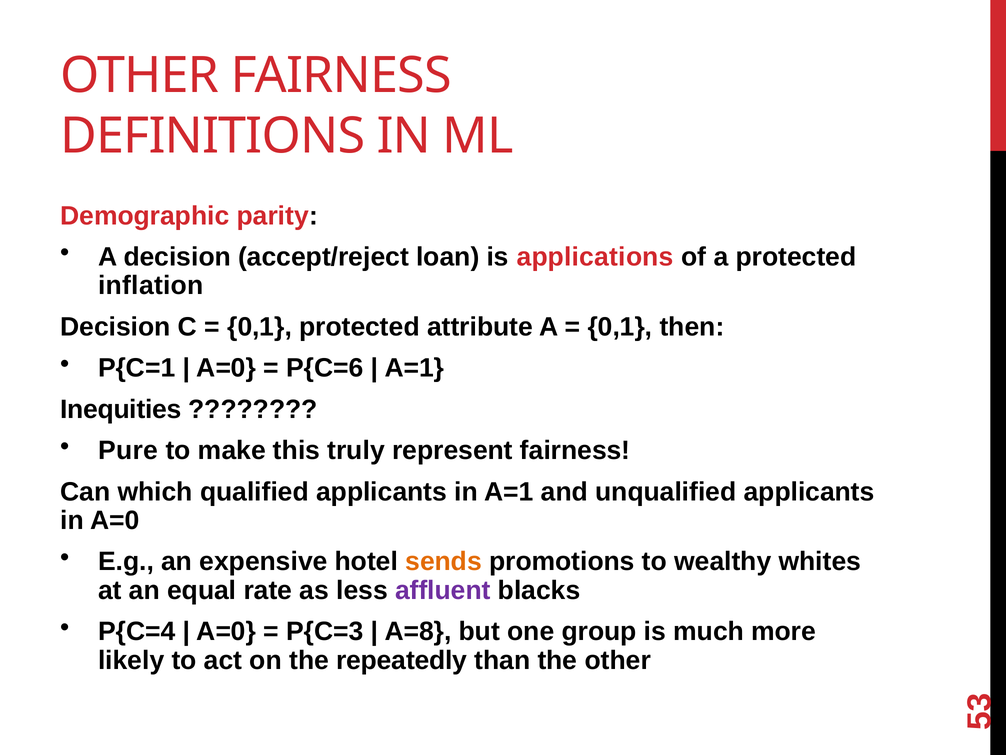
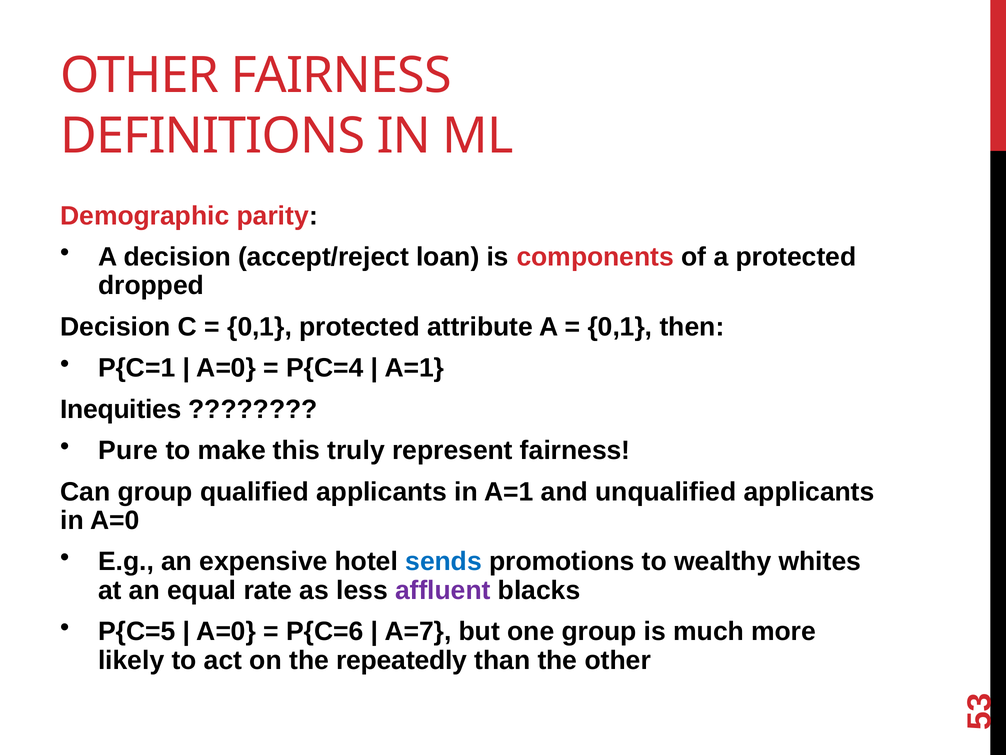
applications: applications -> components (595, 257)
inflation: inflation -> dropped (151, 285)
P{C=6: P{C=6 -> P{C=4 (325, 368)
Can which: which -> group (155, 491)
sends colour: orange -> blue (444, 561)
P{C=4: P{C=4 -> P{C=5 (137, 631)
P{C=3: P{C=3 -> P{C=6 (325, 631)
A=8: A=8 -> A=7 (418, 631)
